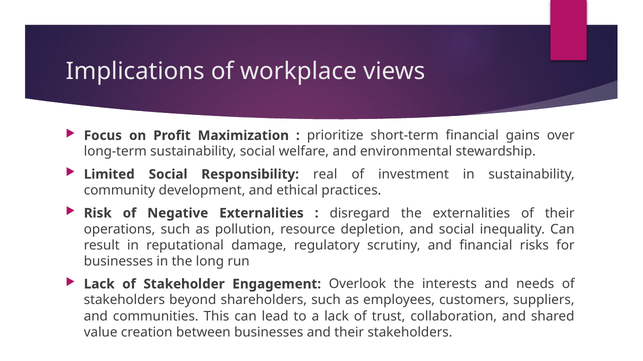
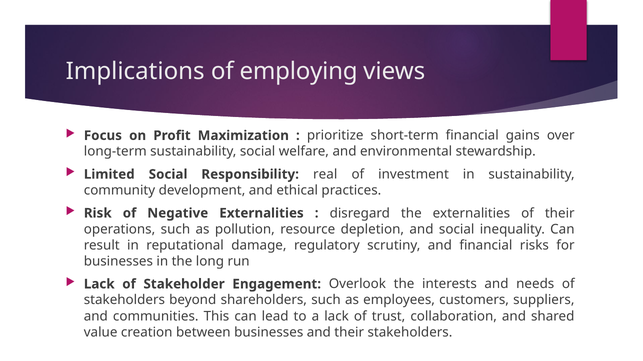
workplace: workplace -> employing (299, 72)
